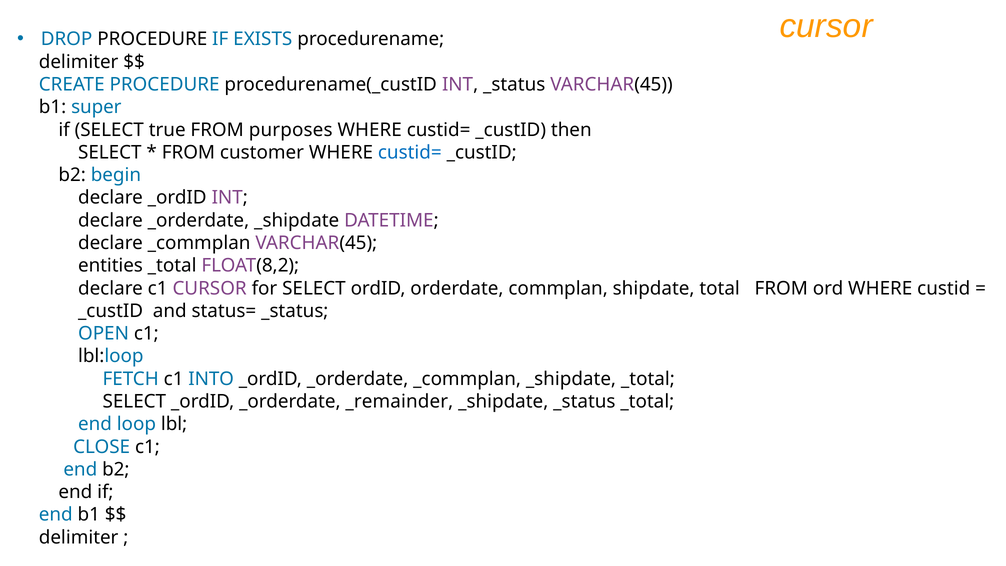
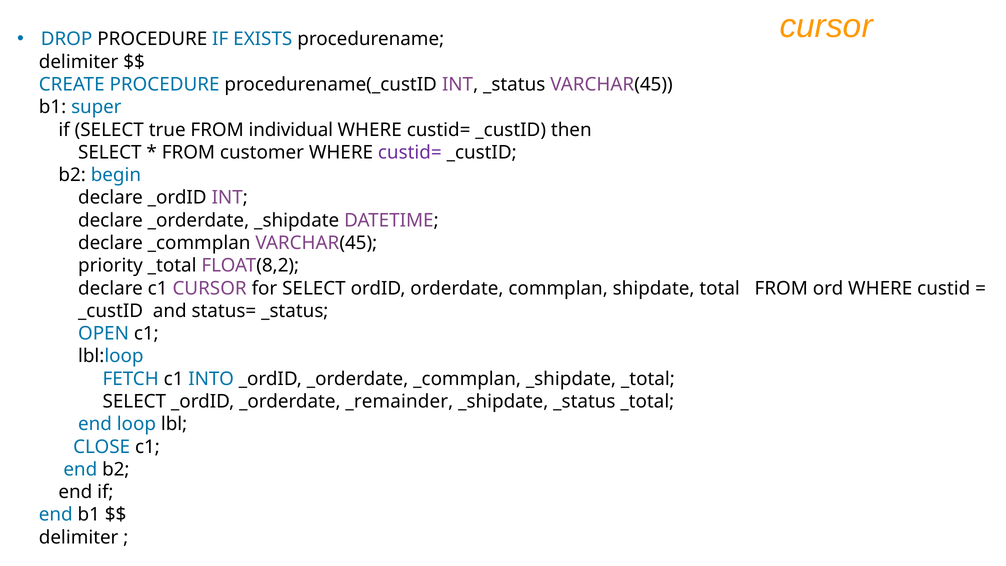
purposes: purposes -> individual (291, 130)
custid= colour: blue -> purple (410, 152)
entities: entities -> priority (110, 266)
